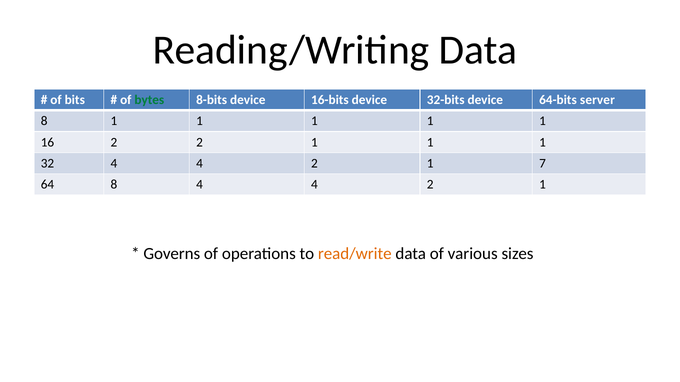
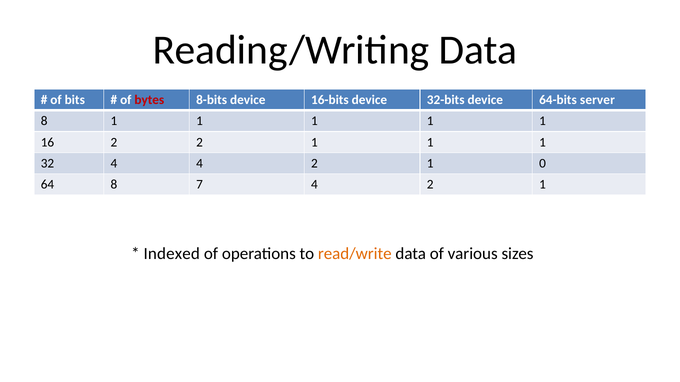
bytes colour: green -> red (149, 100)
7: 7 -> 0 (542, 164)
8 4: 4 -> 7 (199, 185)
Governs: Governs -> Indexed (172, 254)
